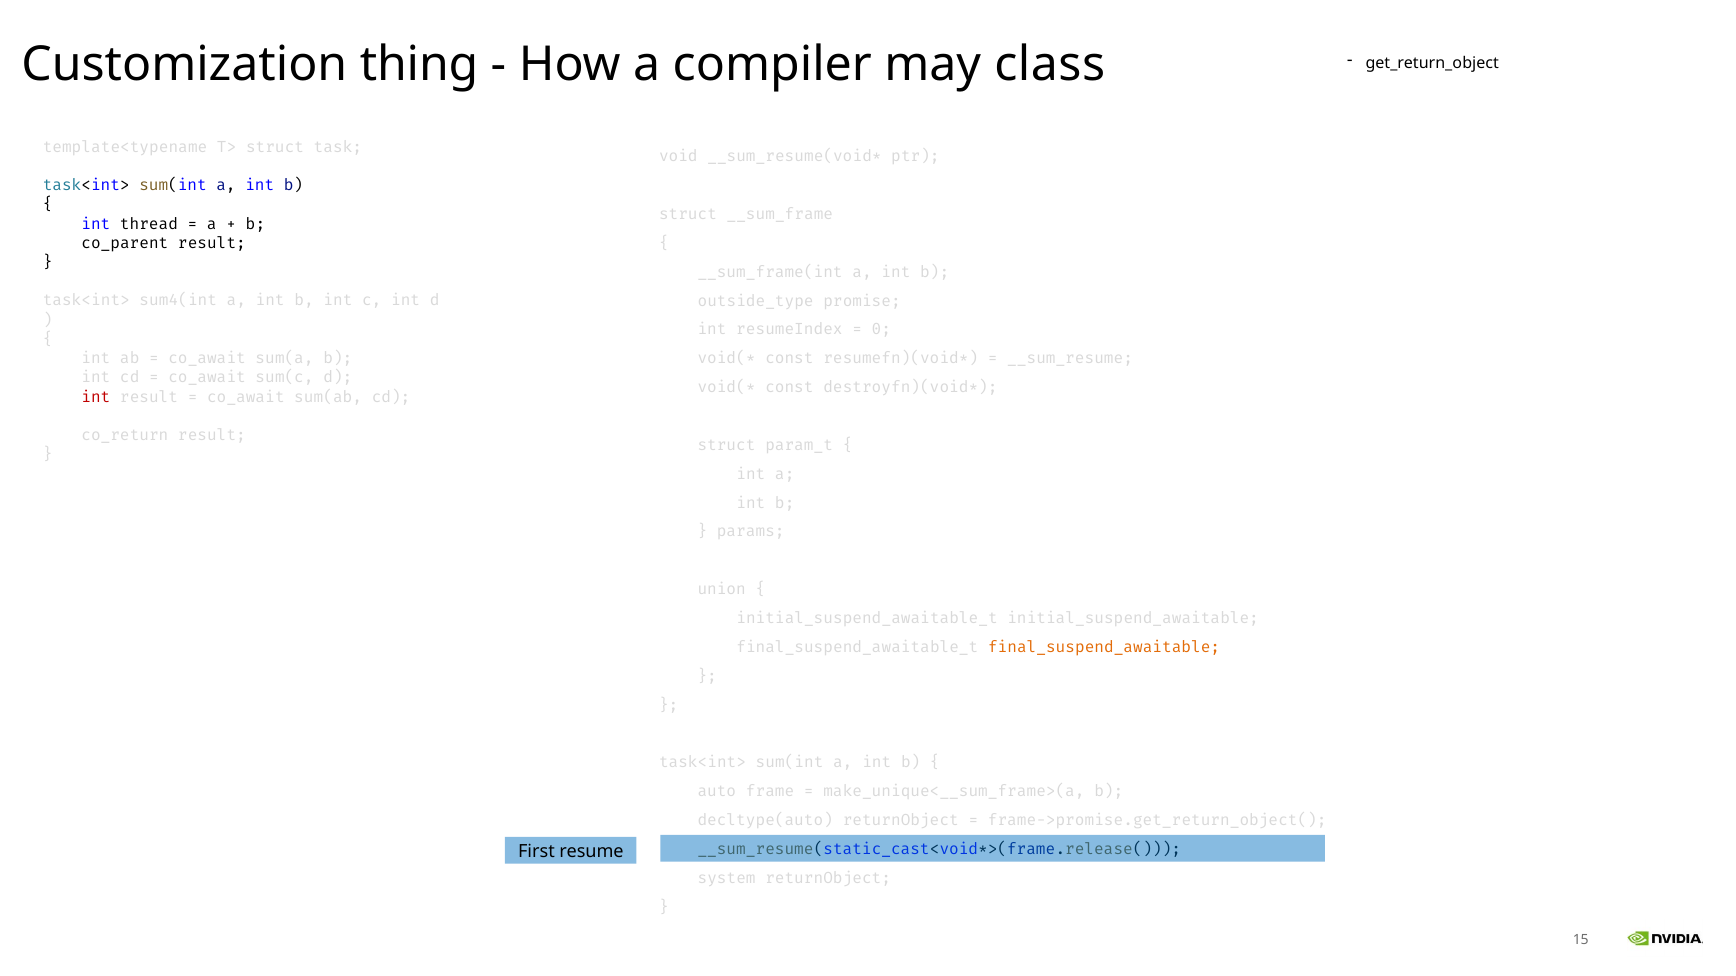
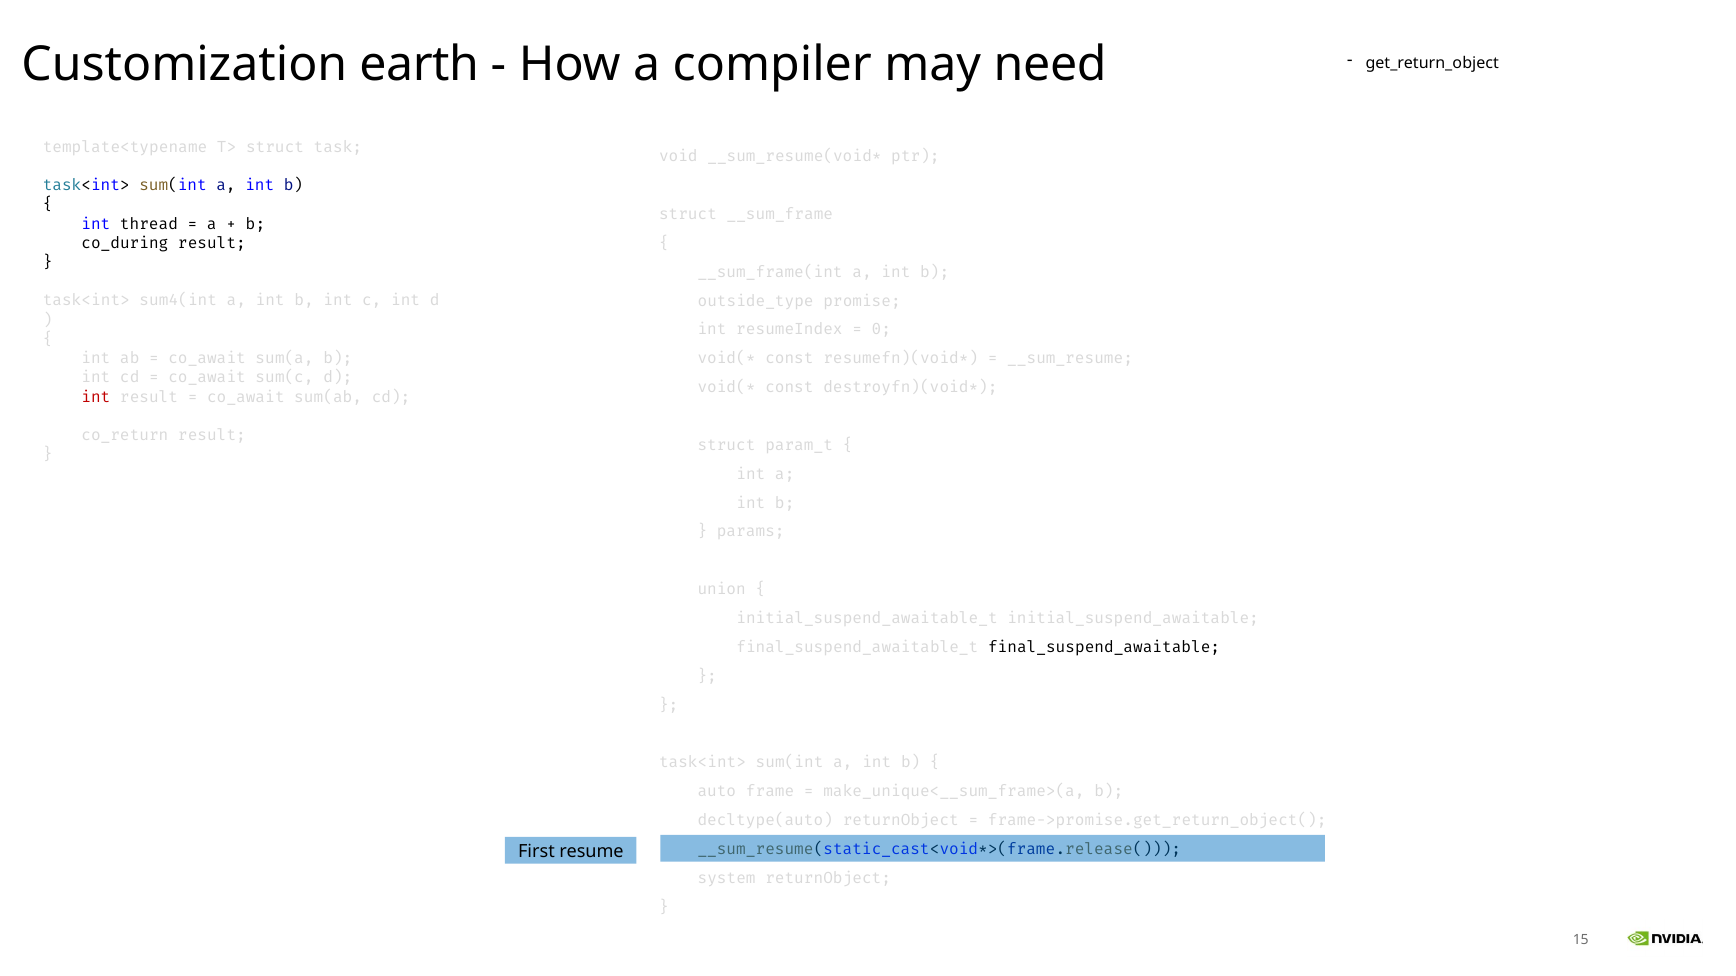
thing: thing -> earth (419, 64)
class: class -> need (1050, 64)
co_parent: co_parent -> co_during (125, 243)
final_suspend_awaitable colour: orange -> black (1104, 647)
